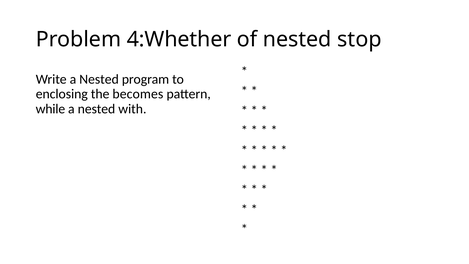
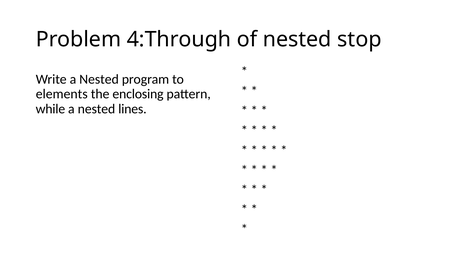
4:Whether: 4:Whether -> 4:Through (179, 39)
enclosing: enclosing -> elements (62, 94)
becomes: becomes -> enclosing (138, 94)
with: with -> lines (132, 109)
